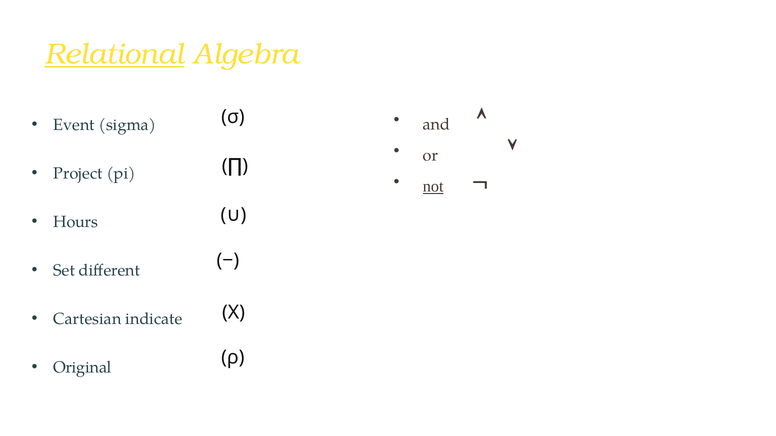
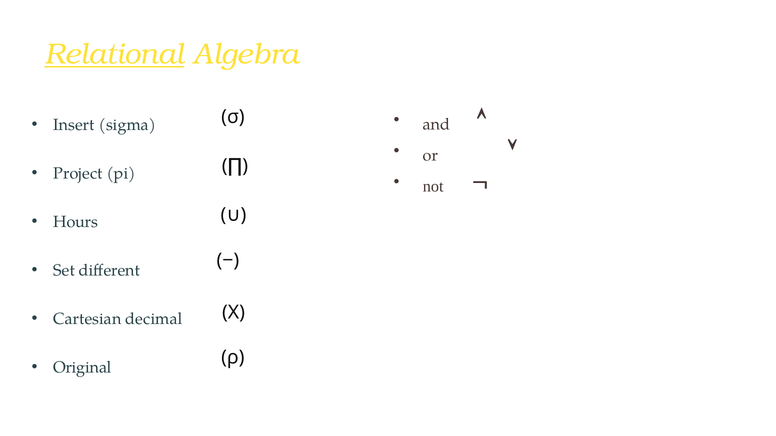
Event: Event -> Insert (74, 125)
not underline: present -> none (433, 187)
indicate: indicate -> decimal (154, 319)
